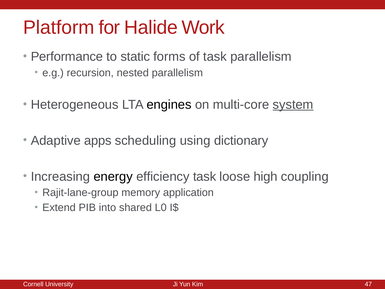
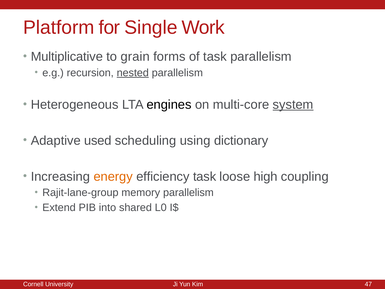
Halide: Halide -> Single (151, 27)
Performance: Performance -> Multiplicative (67, 57)
static: static -> grain (135, 57)
nested underline: none -> present (133, 73)
apps: apps -> used (98, 140)
energy colour: black -> orange (113, 176)
memory application: application -> parallelism (188, 193)
